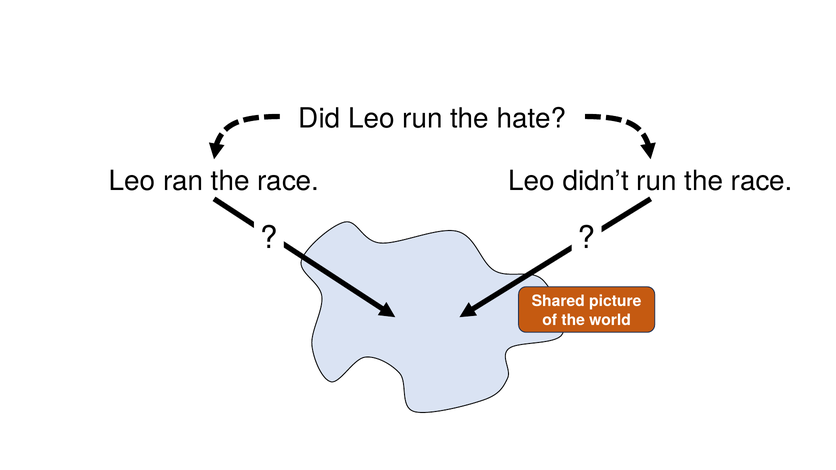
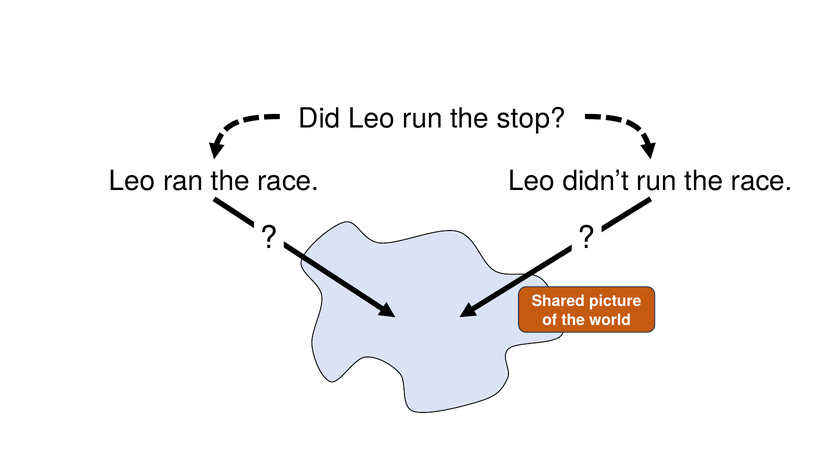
hate: hate -> stop (531, 119)
